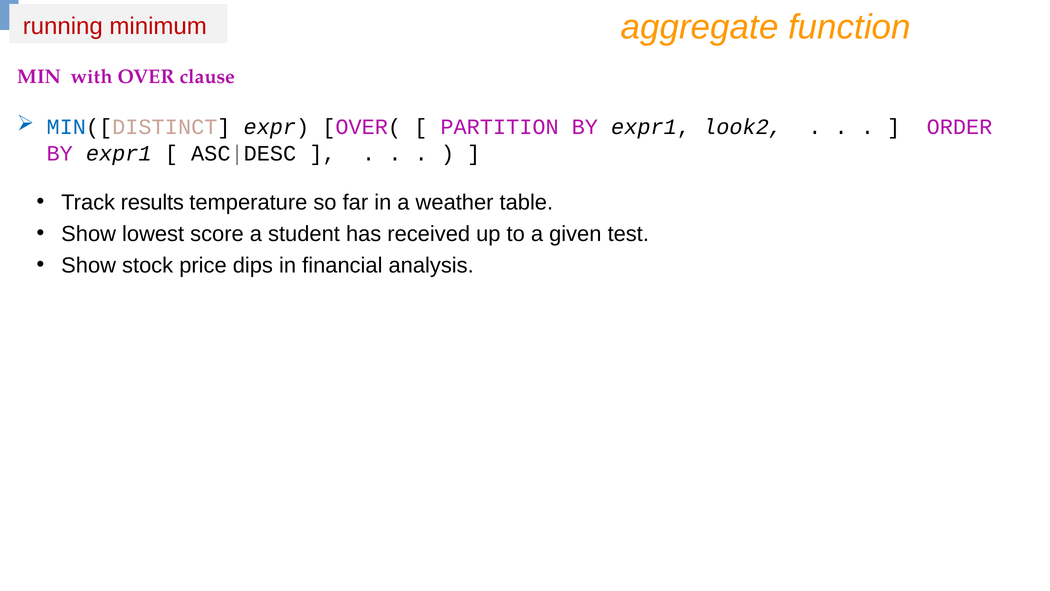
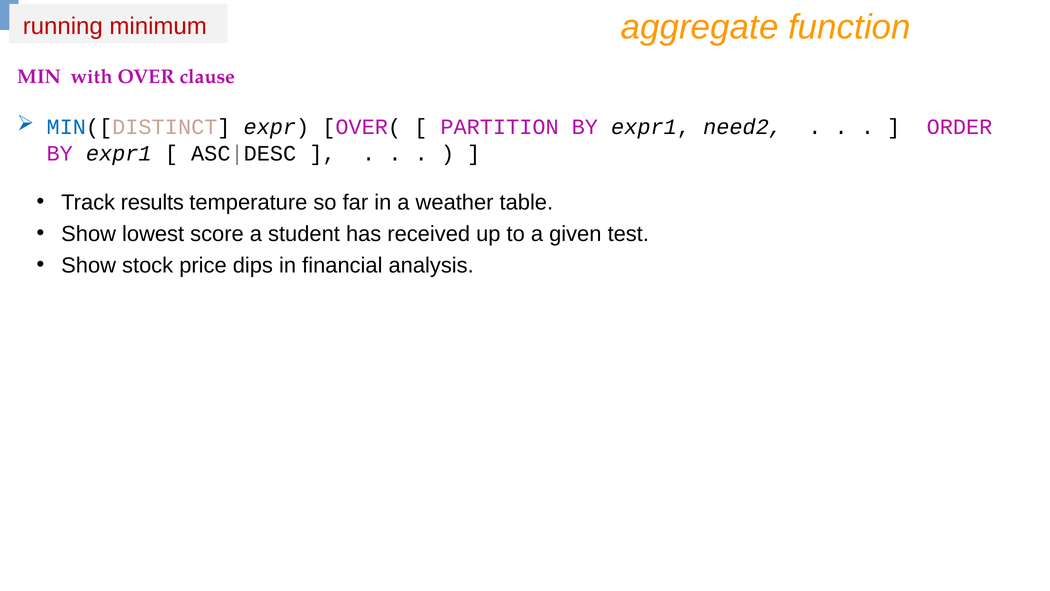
look2: look2 -> need2 (743, 127)
